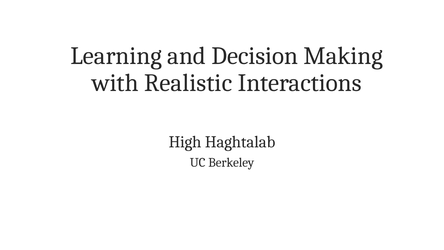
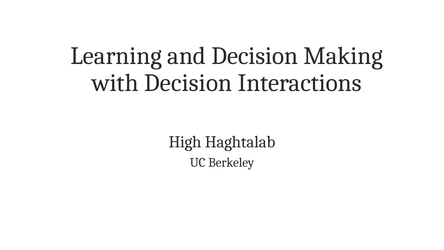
with Realistic: Realistic -> Decision (188, 83)
